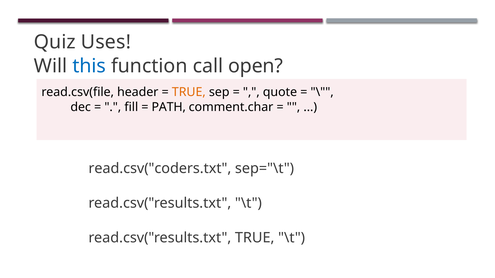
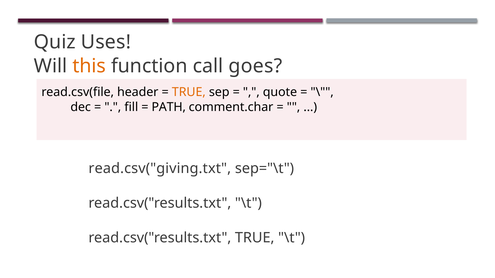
this colour: blue -> orange (89, 66)
open: open -> goes (255, 66)
read.csv("coders.txt: read.csv("coders.txt -> read.csv("giving.txt (160, 169)
